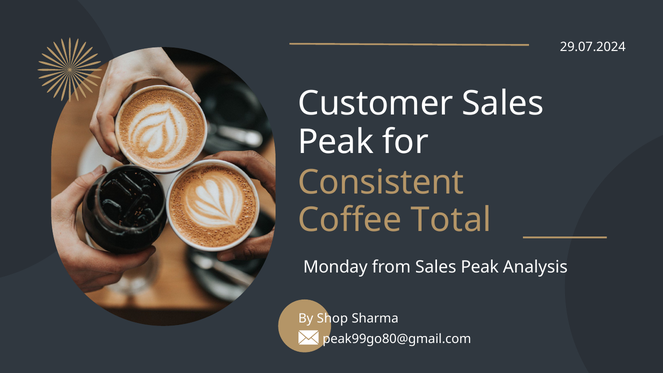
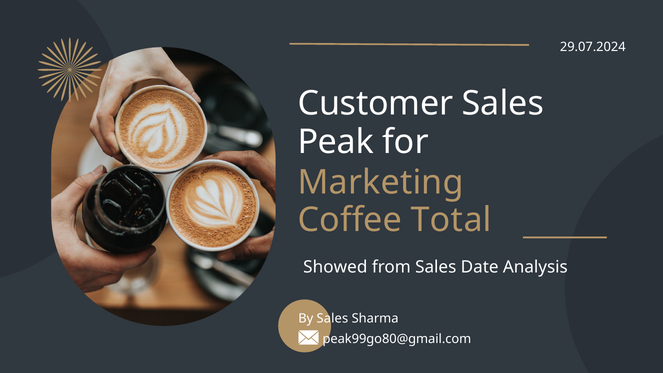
Consistent: Consistent -> Marketing (381, 182)
Monday: Monday -> Showed (335, 267)
from Sales Peak: Peak -> Date (480, 267)
By Shop: Shop -> Sales (332, 319)
